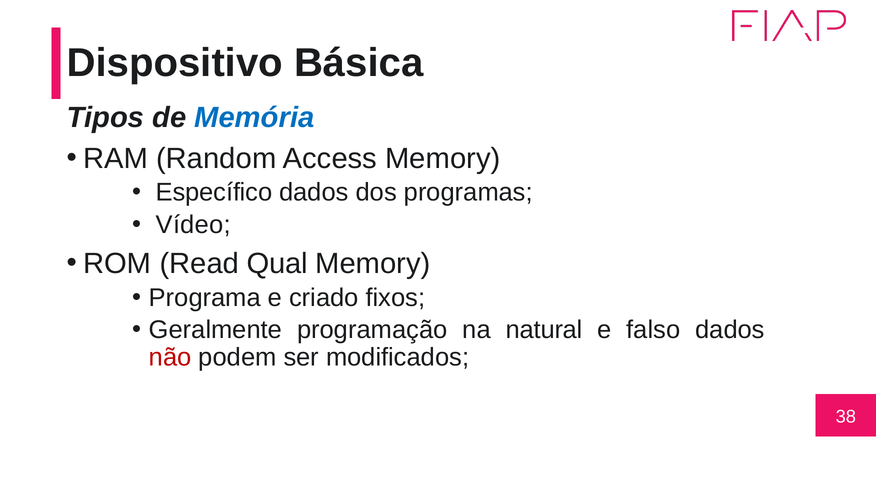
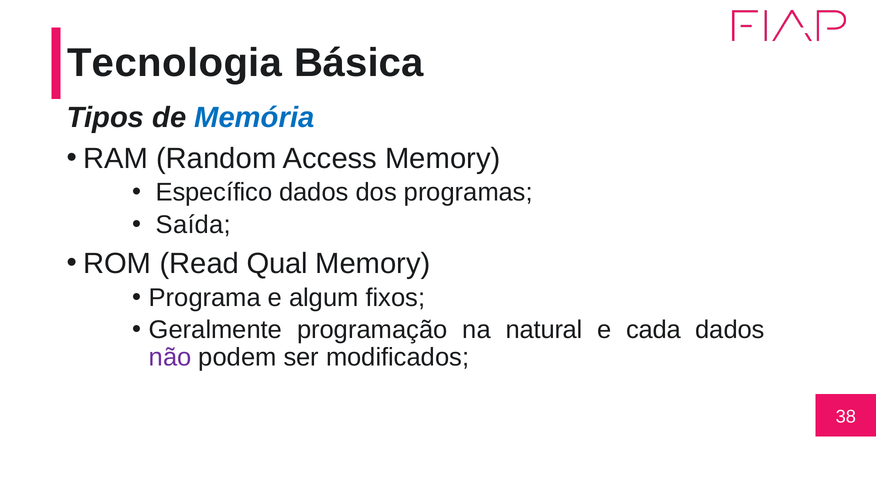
Dispositivo: Dispositivo -> Tecnologia (175, 63)
Vídeo: Vídeo -> Saída (193, 225)
criado: criado -> algum (324, 297)
falso: falso -> cada (653, 330)
não colour: red -> purple (170, 357)
